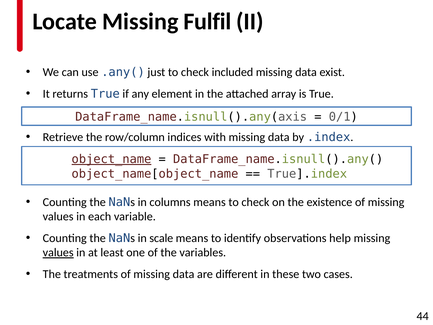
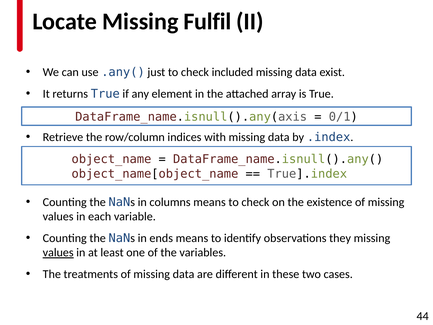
object_name underline: present -> none (111, 159)
scale: scale -> ends (161, 238)
help: help -> they (340, 238)
